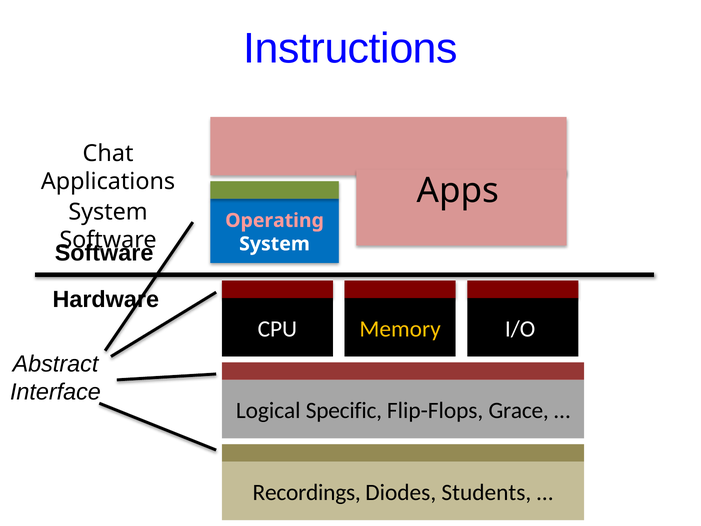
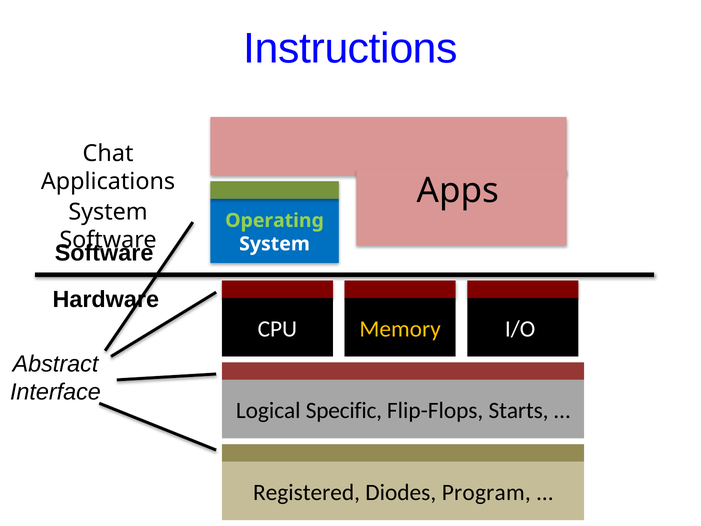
Operating colour: pink -> light green (275, 220)
Grace: Grace -> Starts (519, 411)
Recordings: Recordings -> Registered (307, 492)
Students: Students -> Program (486, 492)
